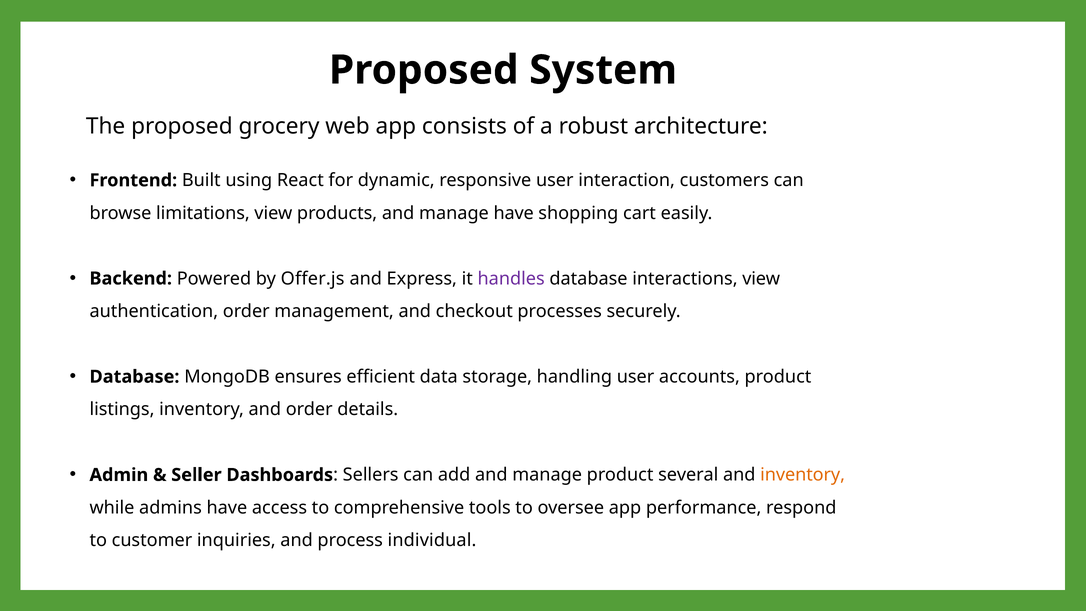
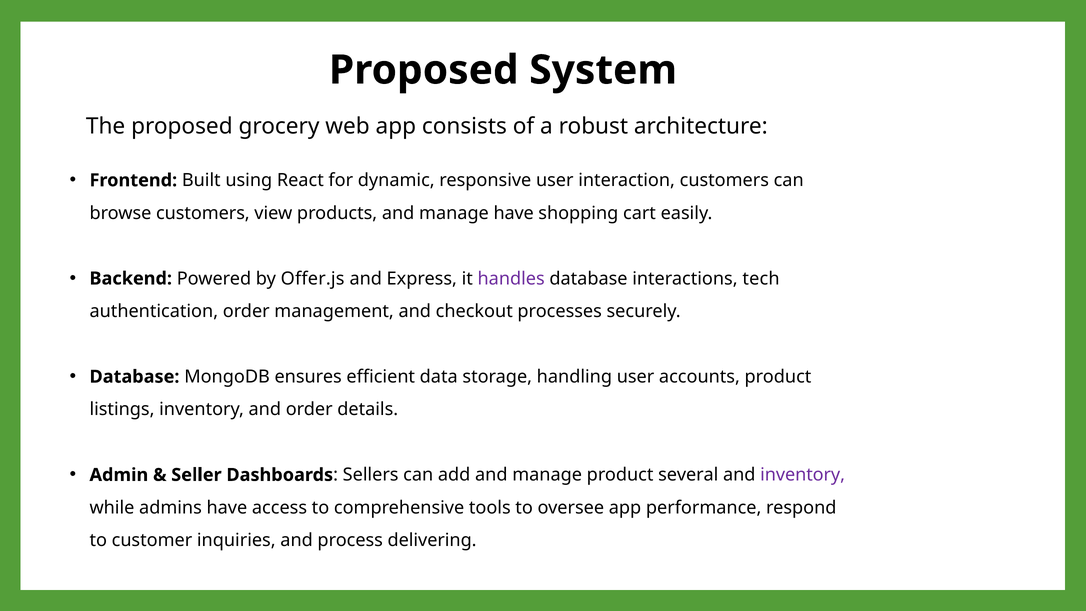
browse limitations: limitations -> customers (203, 213)
interactions view: view -> tech (761, 278)
inventory colour: orange -> purple (803, 475)
individual: individual -> delivering (432, 540)
